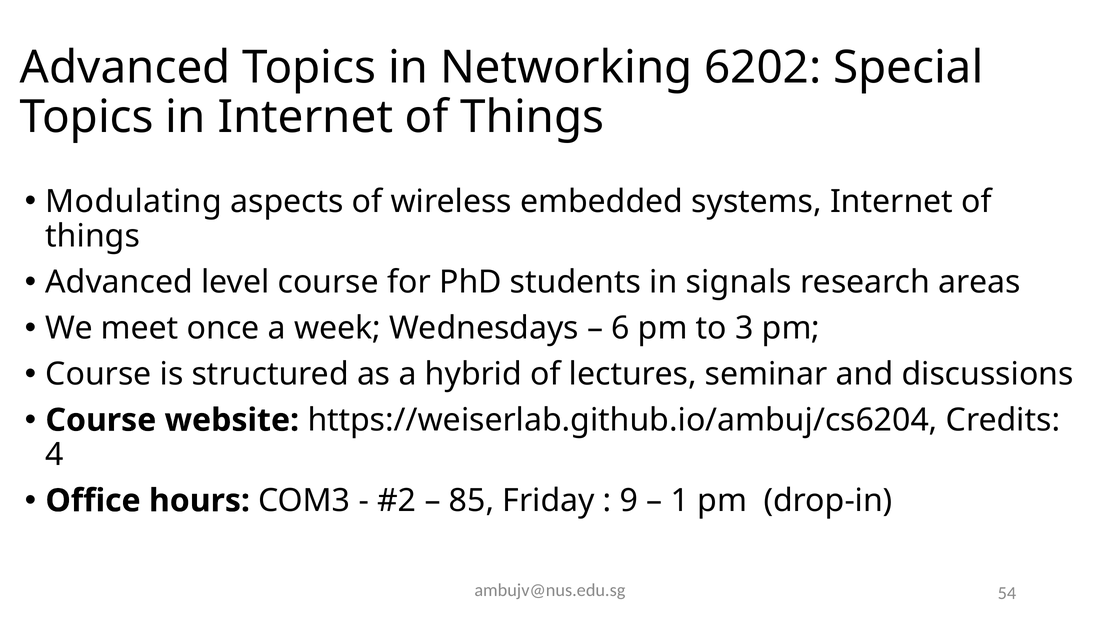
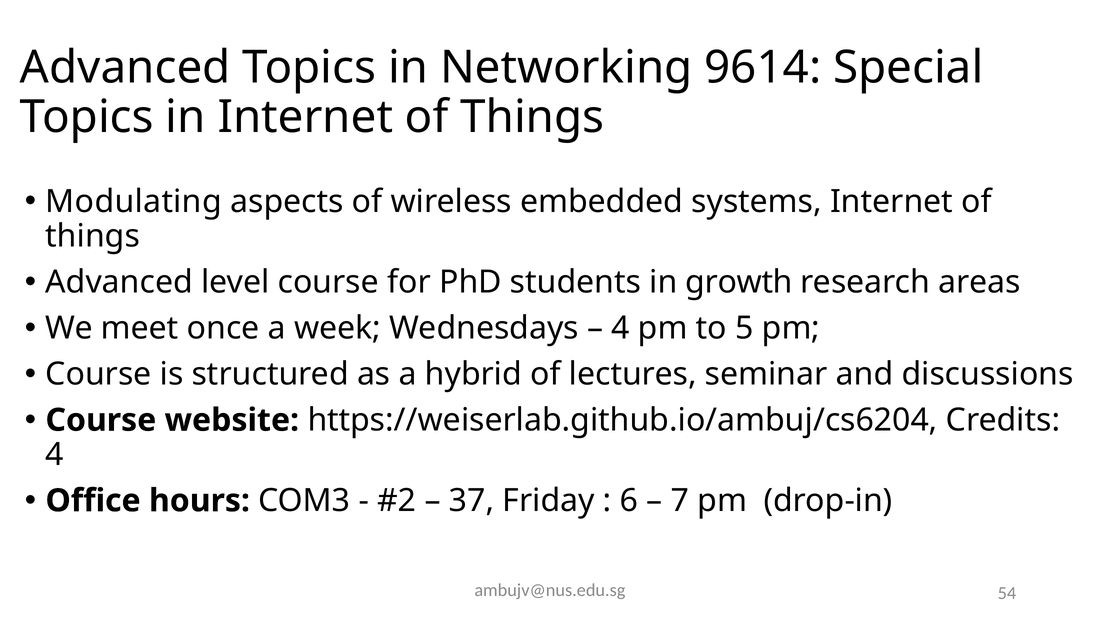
6202: 6202 -> 9614 (763, 68)
signals: signals -> growth (739, 283)
6: 6 -> 4 (621, 329)
3: 3 -> 5 (744, 329)
85: 85 -> 37 (472, 501)
9: 9 -> 6 (629, 501)
1: 1 -> 7 (680, 501)
